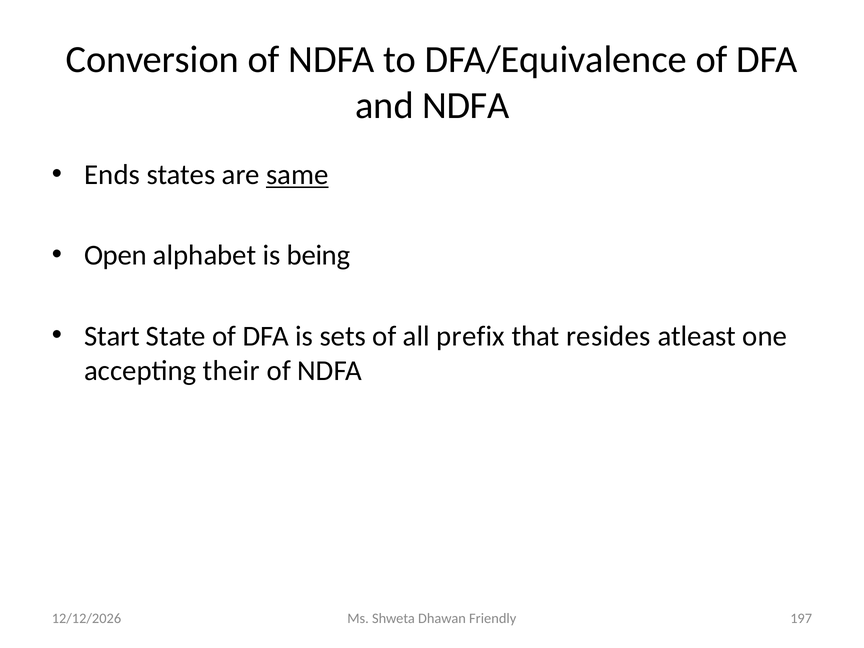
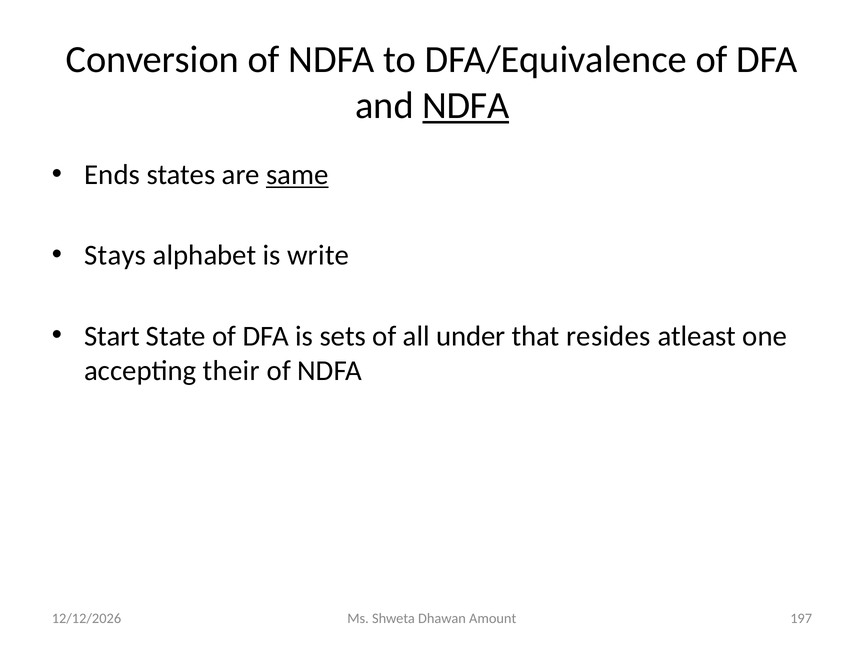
NDFA underline: none -> present (466, 106)
Open: Open -> Stays (115, 255)
being: being -> write (318, 255)
prefix: prefix -> under (471, 336)
Friendly: Friendly -> Amount (493, 619)
